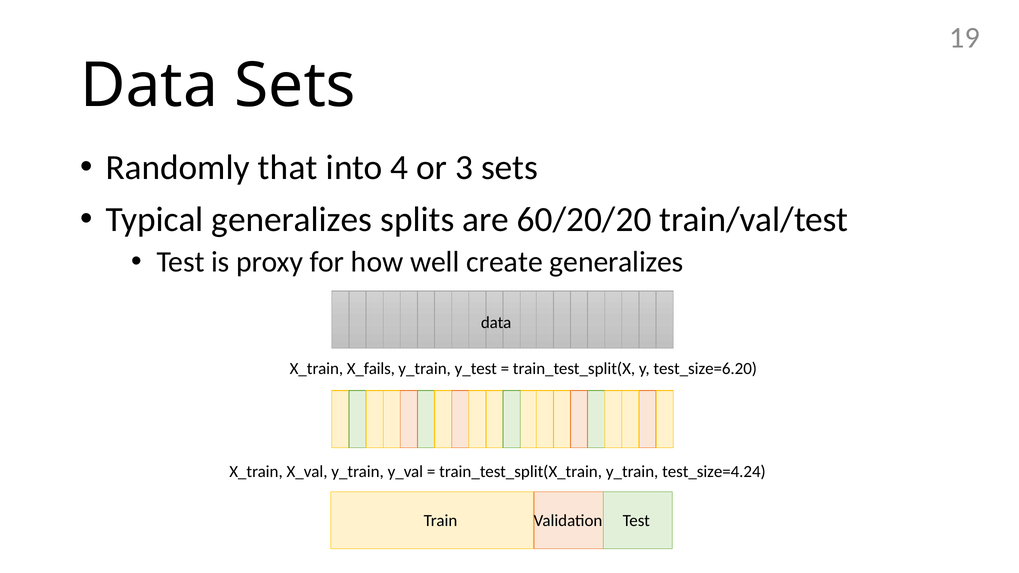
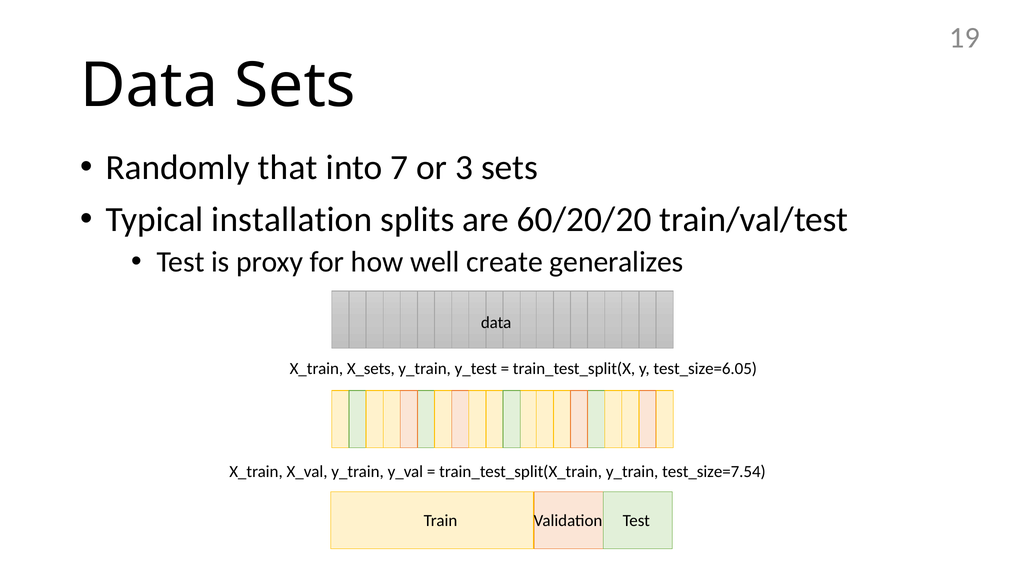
4: 4 -> 7 (399, 167)
Typical generalizes: generalizes -> installation (292, 220)
X_fails: X_fails -> X_sets (371, 369)
test_size=6.20: test_size=6.20 -> test_size=6.05 (705, 369)
test_size=4.24: test_size=4.24 -> test_size=7.54 (714, 472)
